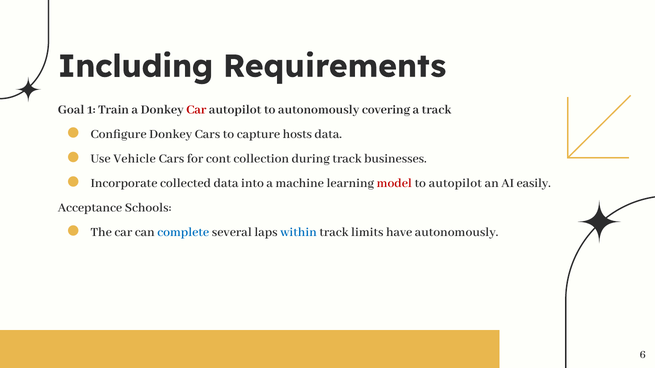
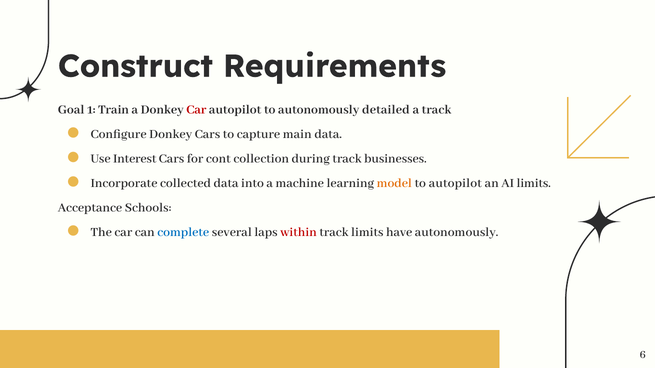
Including: Including -> Construct (135, 66)
covering: covering -> detailed (386, 109)
hosts: hosts -> main (297, 134)
Vehicle: Vehicle -> Interest (135, 159)
model colour: red -> orange (394, 183)
AI easily: easily -> limits (534, 183)
within colour: blue -> red (299, 232)
